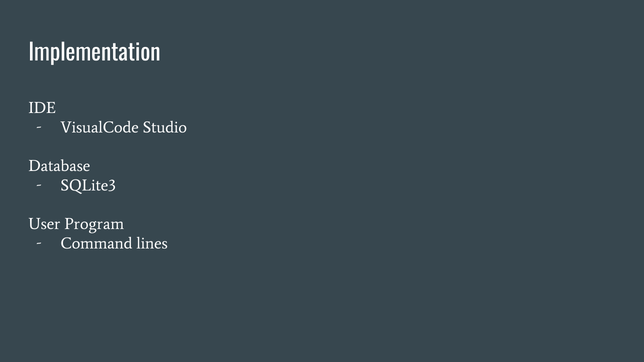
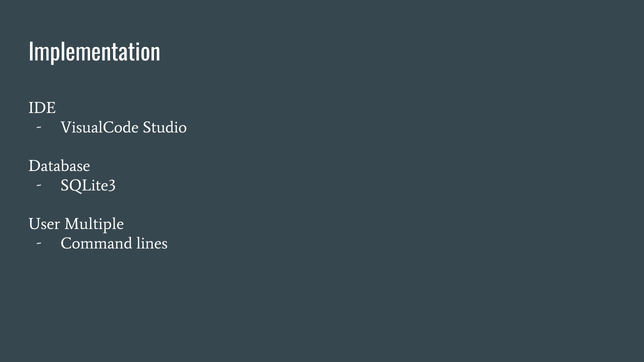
Program: Program -> Multiple (94, 224)
